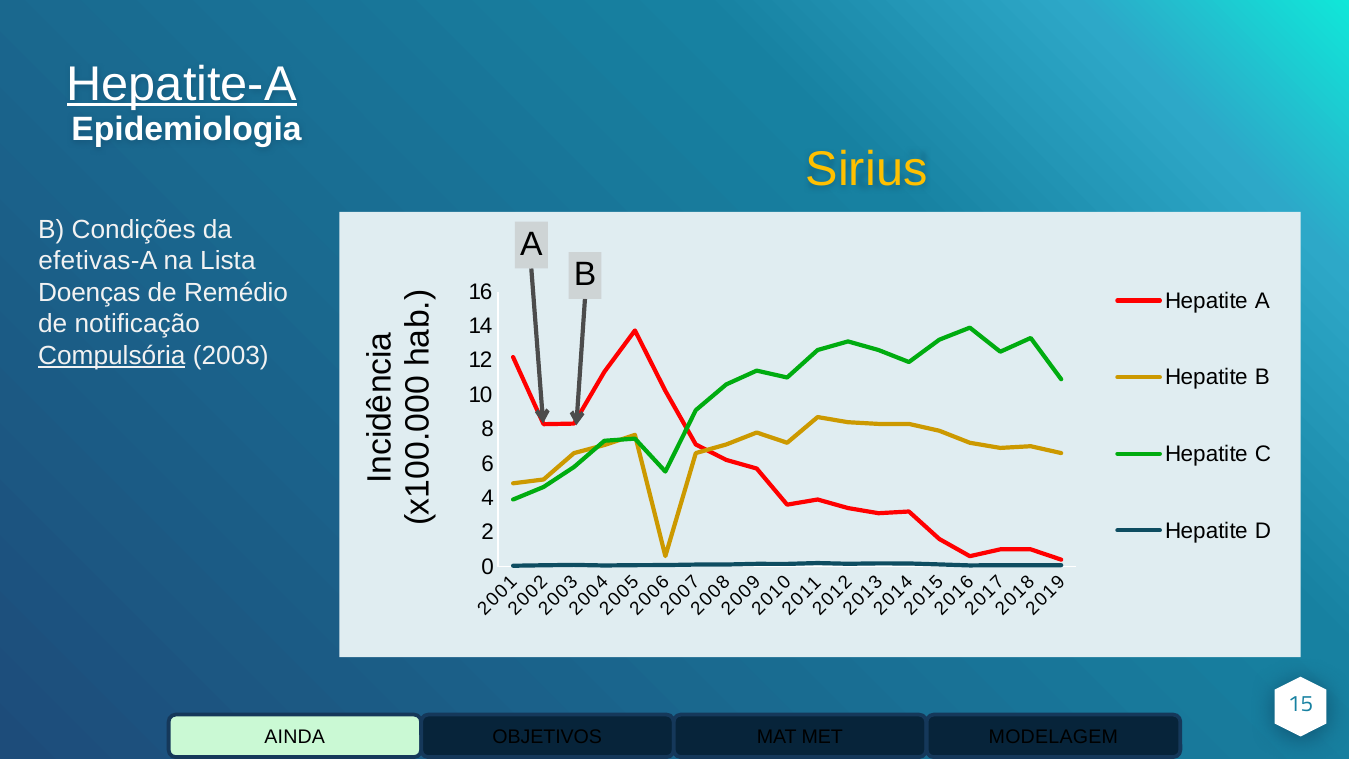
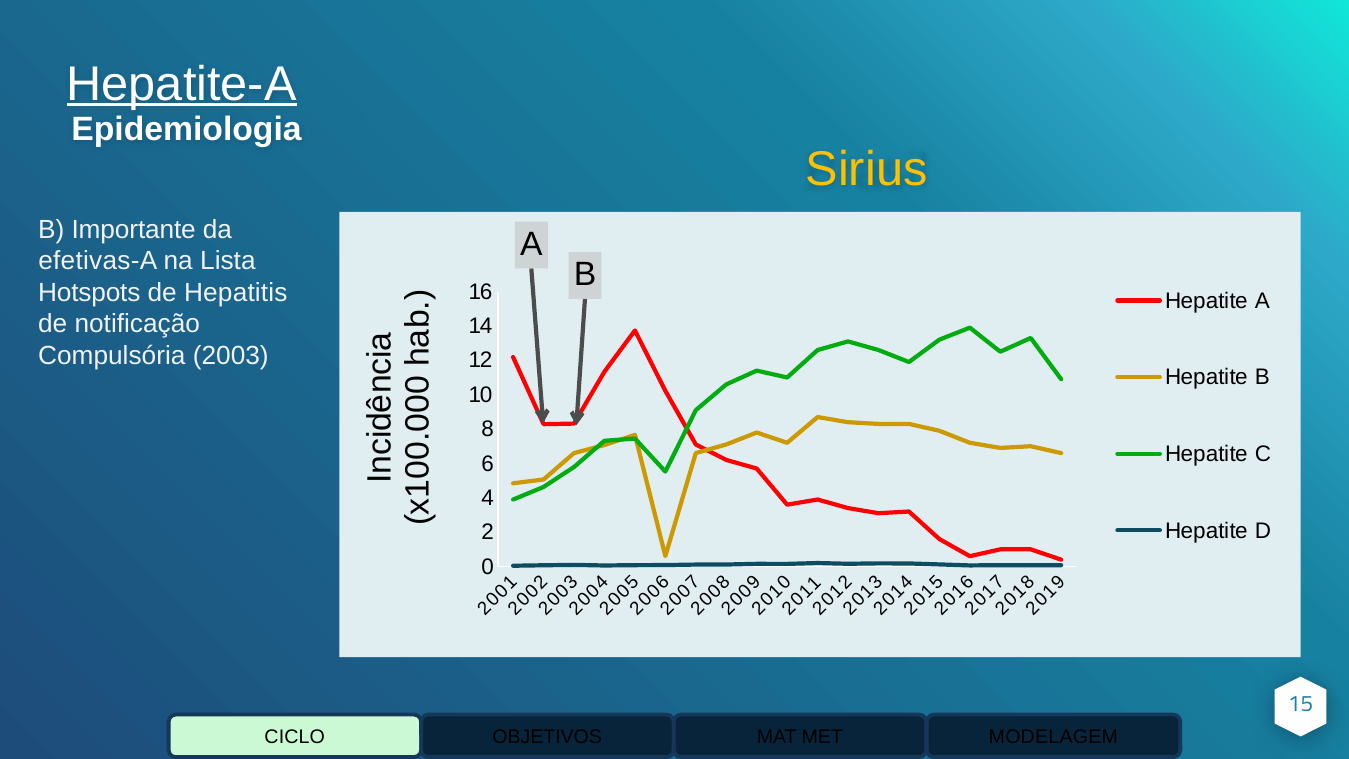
Condições: Condições -> Importante (134, 229)
Doenças: Doenças -> Hotspots (89, 292)
Remédio: Remédio -> Hepatitis (236, 292)
Compulsória underline: present -> none (112, 355)
AINDA: AINDA -> CICLO (295, 737)
